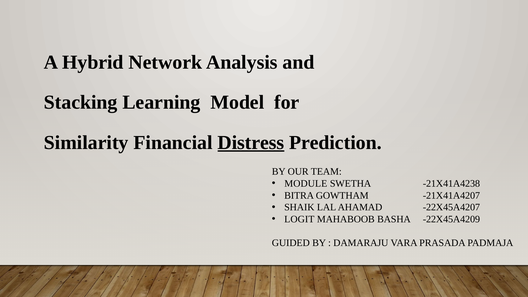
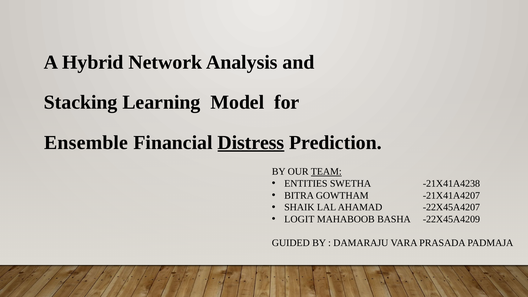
Similarity: Similarity -> Ensemble (86, 142)
TEAM underline: none -> present (326, 172)
MODULE: MODULE -> ENTITIES (306, 184)
